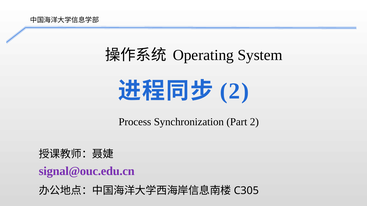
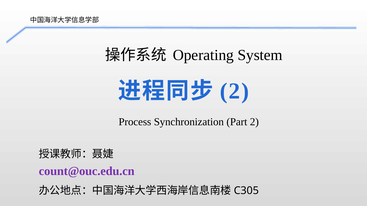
signal@ouc.edu.cn: signal@ouc.edu.cn -> count@ouc.edu.cn (87, 171)
